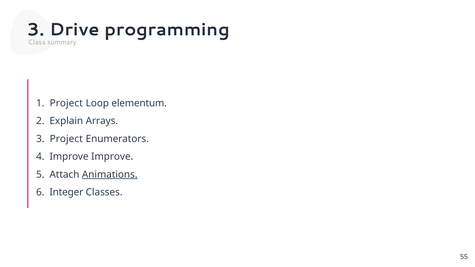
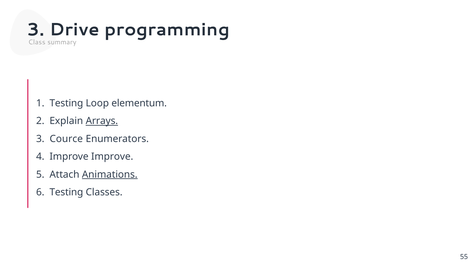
Project: Project -> Testing (66, 103)
Arrays underline: none -> present (102, 121)
3 Project: Project -> Cource (66, 139)
Integer: Integer -> Testing (66, 192)
